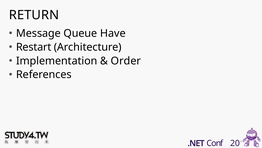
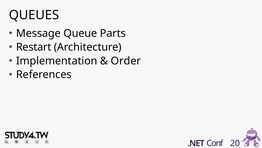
RETURN: RETURN -> QUEUES (34, 15)
Have: Have -> Parts (113, 33)
